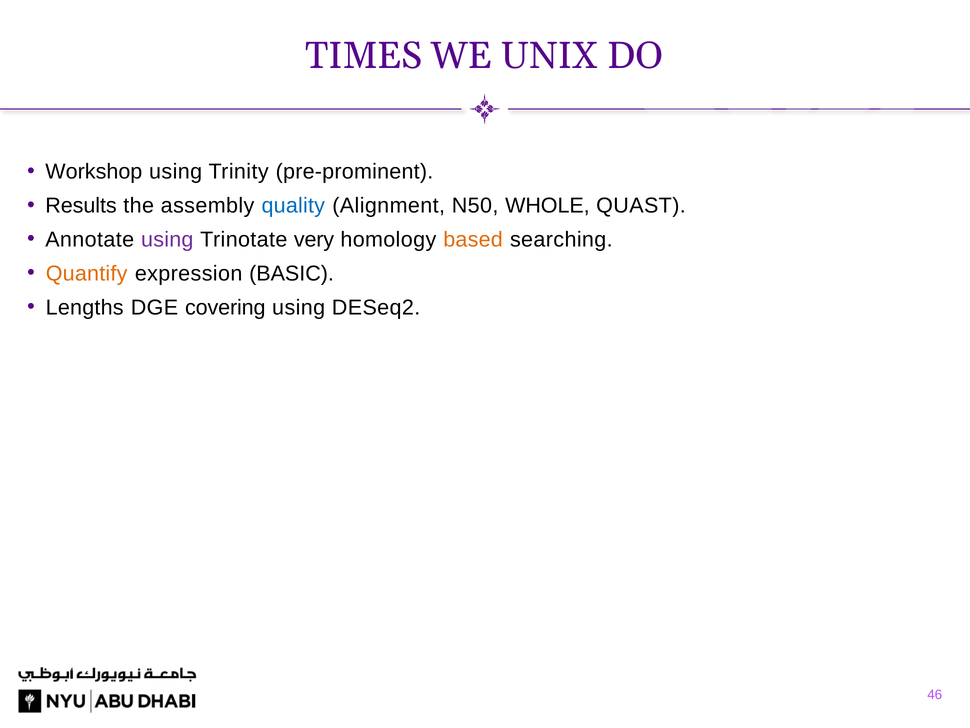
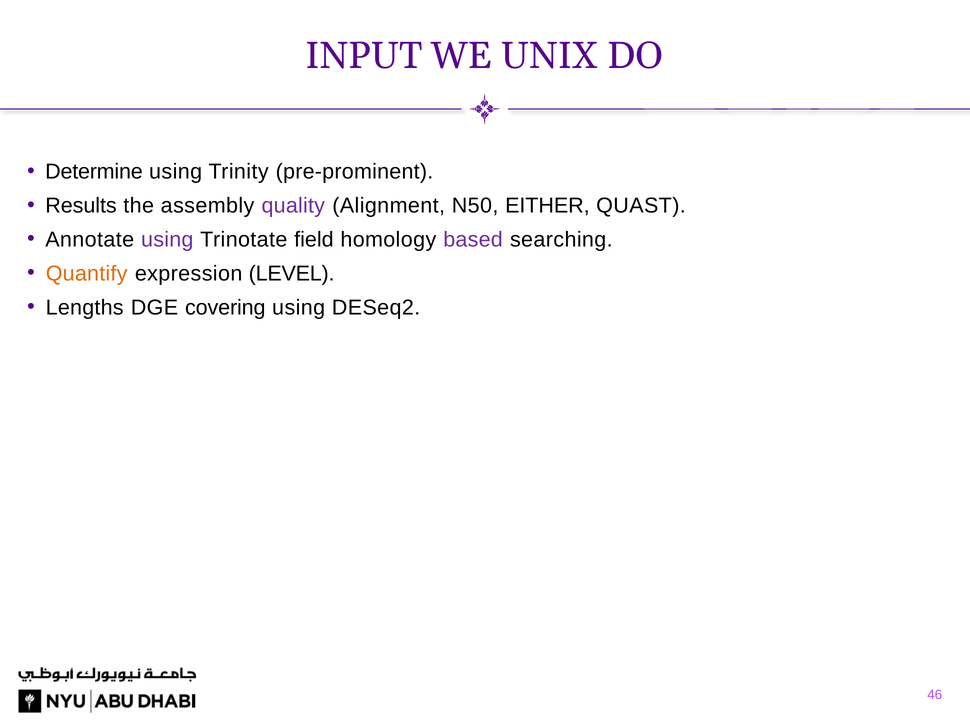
TIMES: TIMES -> INPUT (364, 56)
Workshop: Workshop -> Determine (94, 172)
quality colour: blue -> purple (293, 206)
WHOLE: WHOLE -> EITHER (547, 206)
very: very -> field (314, 239)
based colour: orange -> purple (473, 239)
BASIC: BASIC -> LEVEL (292, 273)
